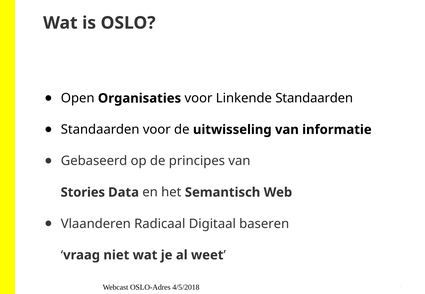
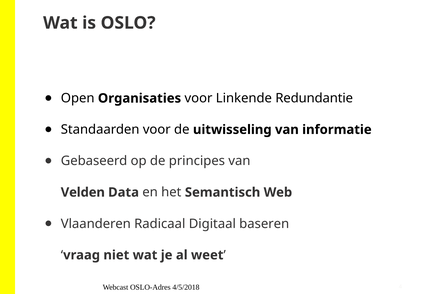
Linkende Standaarden: Standaarden -> Redundantie (314, 98)
Stories: Stories -> Velden (83, 192)
